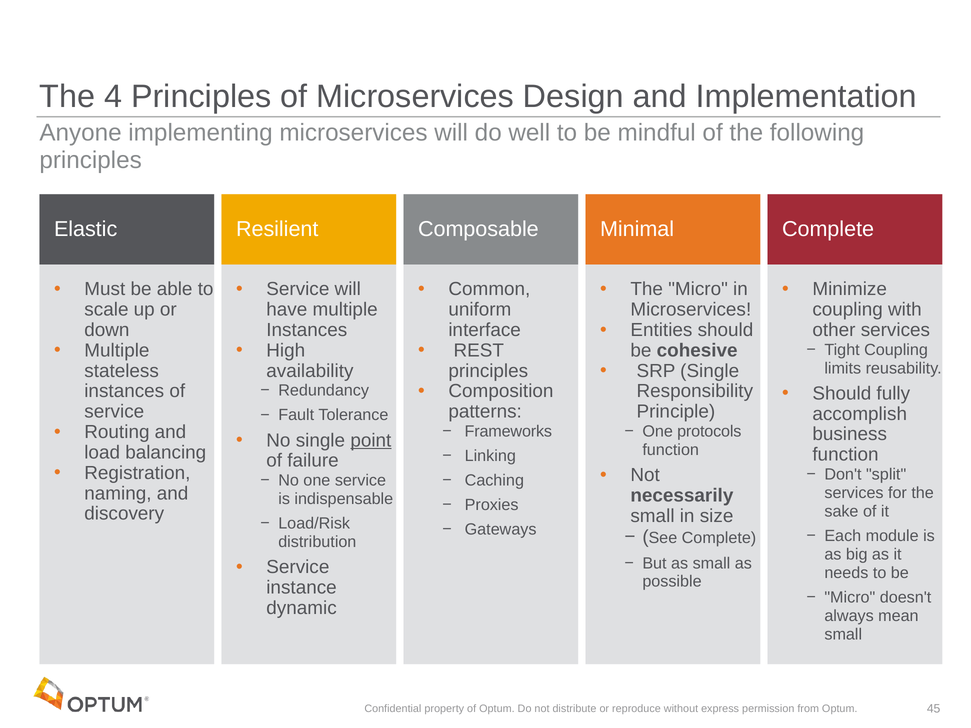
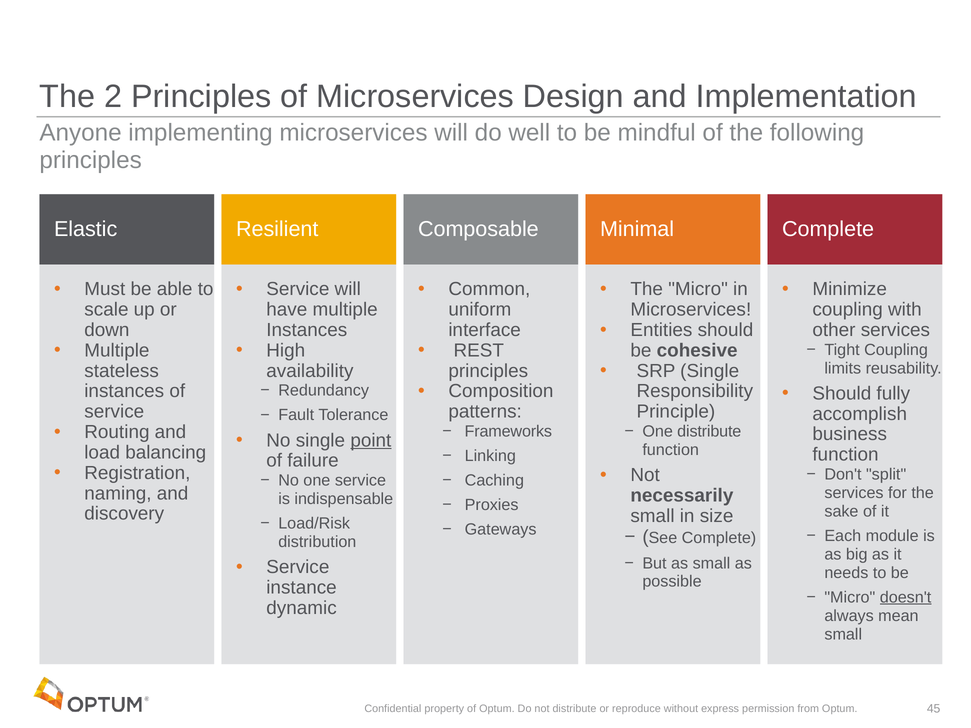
4: 4 -> 2 (113, 96)
One protocols: protocols -> distribute (709, 432)
doesn't underline: none -> present (906, 597)
